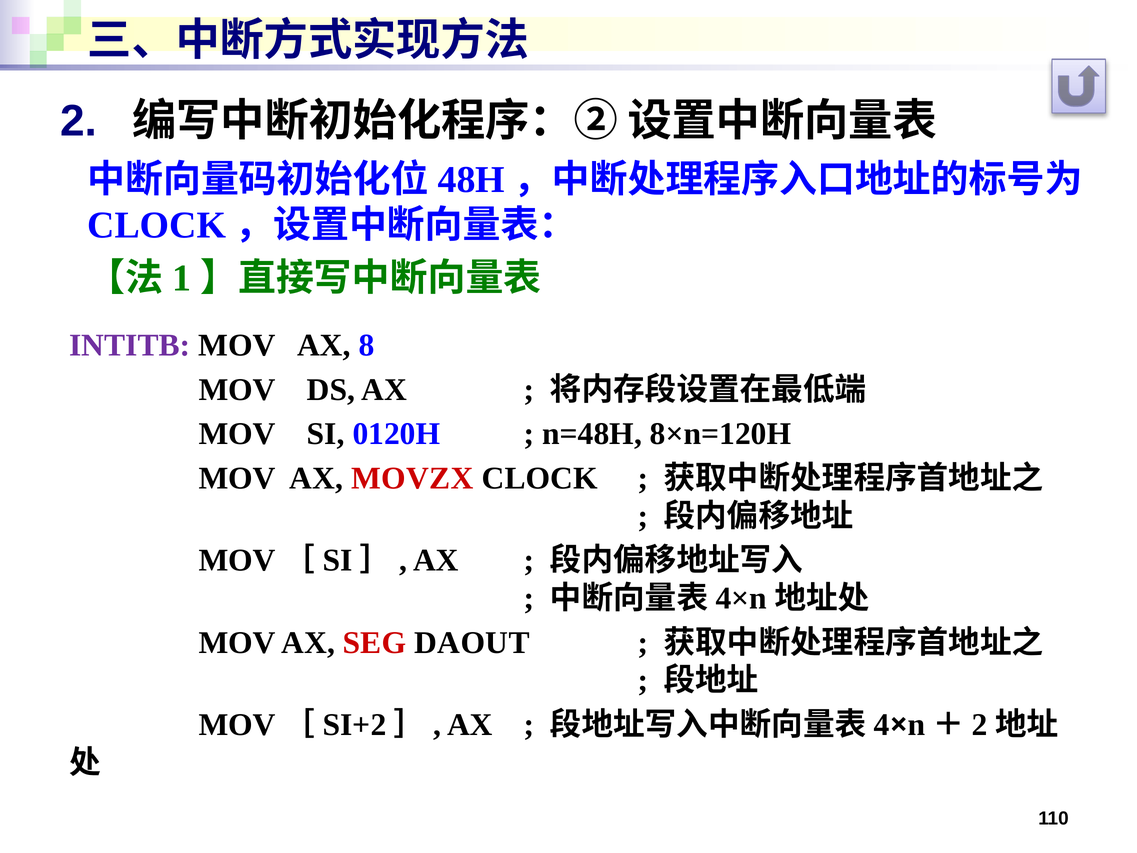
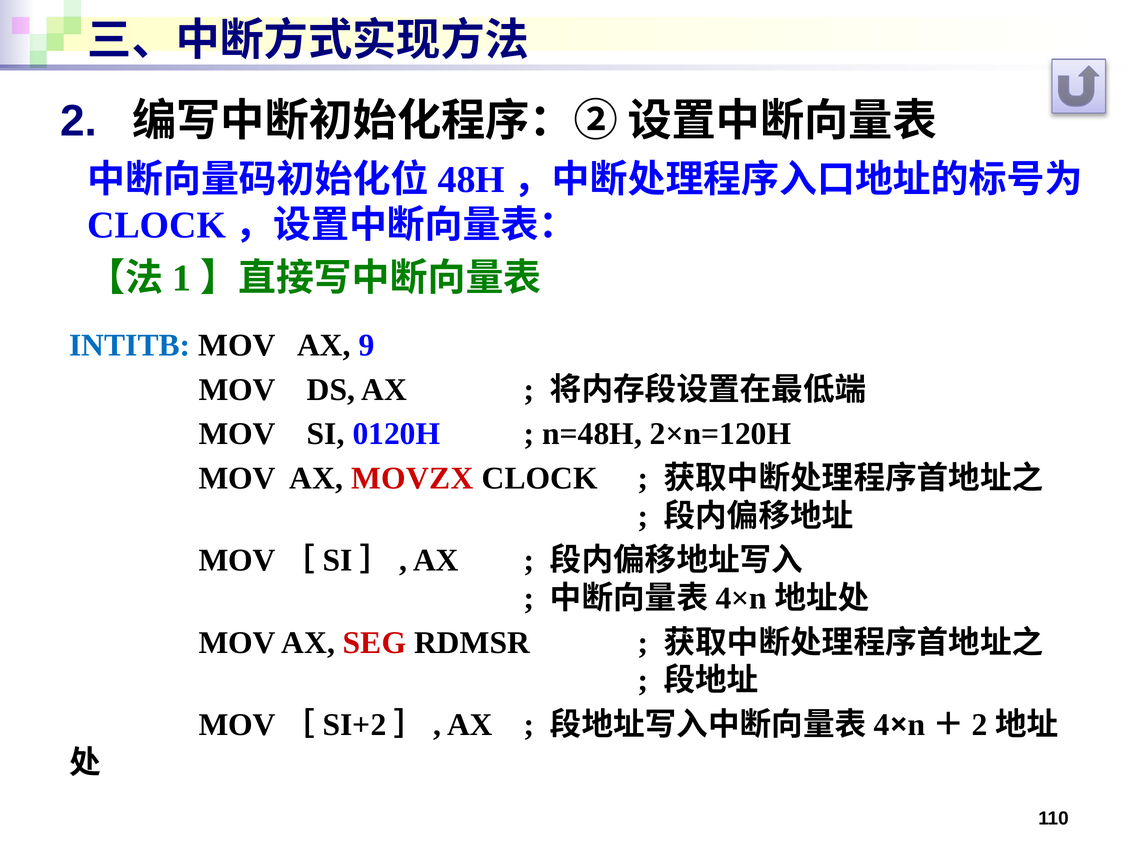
INTITB colour: purple -> blue (130, 345)
8: 8 -> 9 (366, 345)
8×n=120H: 8×n=120H -> 2×n=120H (720, 434)
DAOUT: DAOUT -> RDMSR (472, 642)
